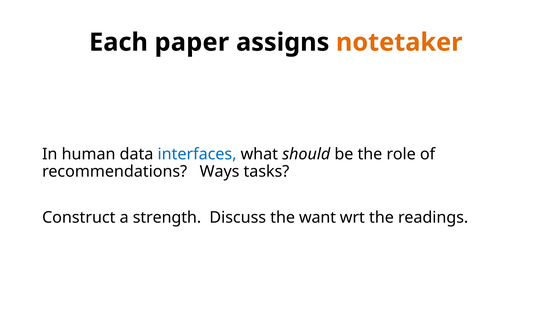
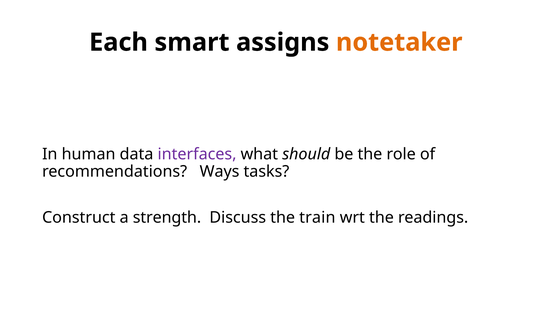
paper: paper -> smart (192, 42)
interfaces colour: blue -> purple (197, 154)
want: want -> train (317, 218)
